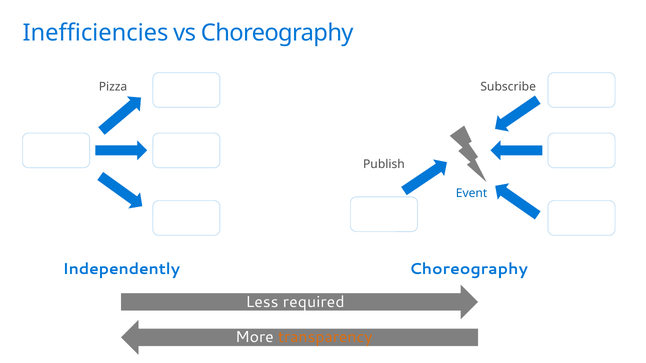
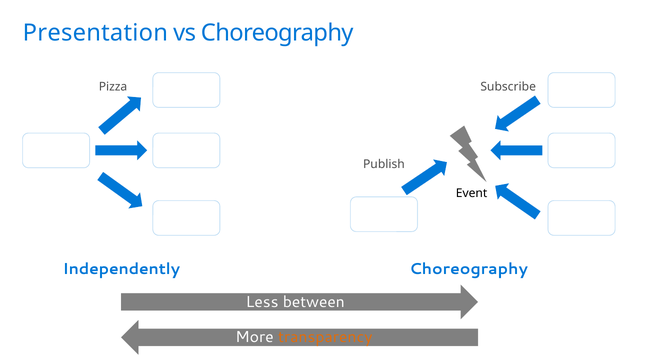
Inefficiencies: Inefficiencies -> Presentation (95, 33)
Event colour: blue -> black (472, 193)
required: required -> between (314, 302)
